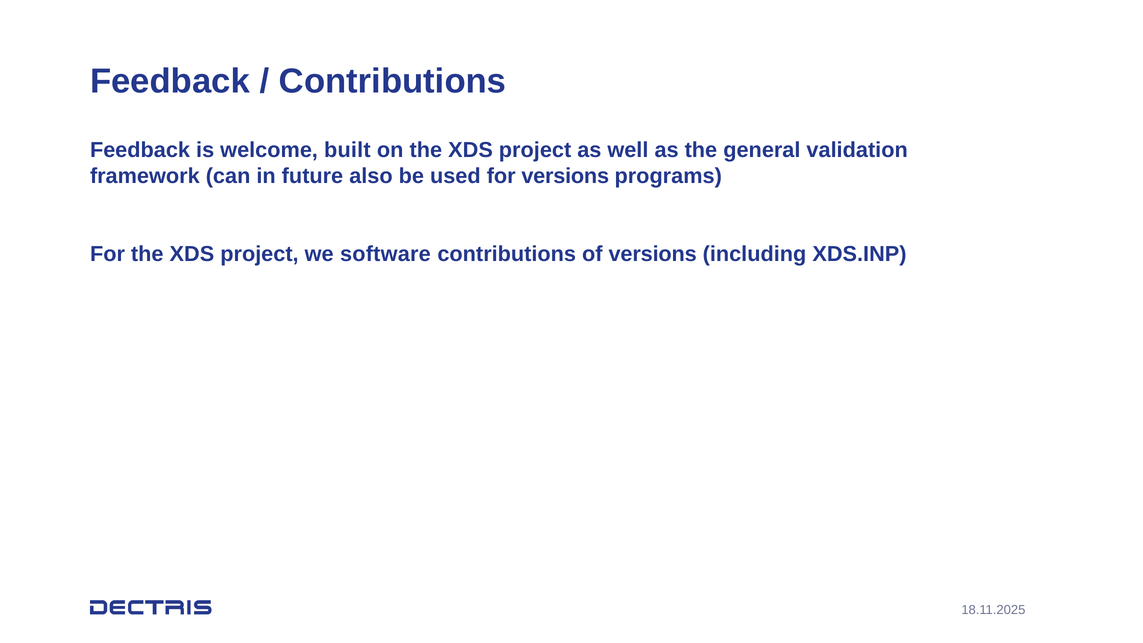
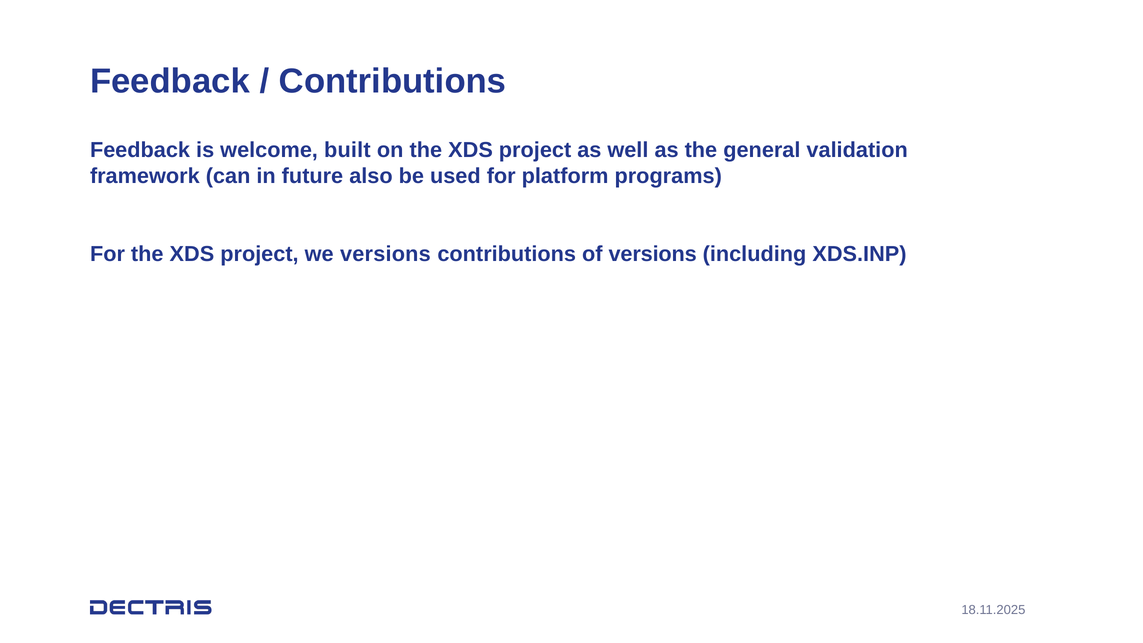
for versions: versions -> platform (565, 176)
we software: software -> versions (385, 254)
